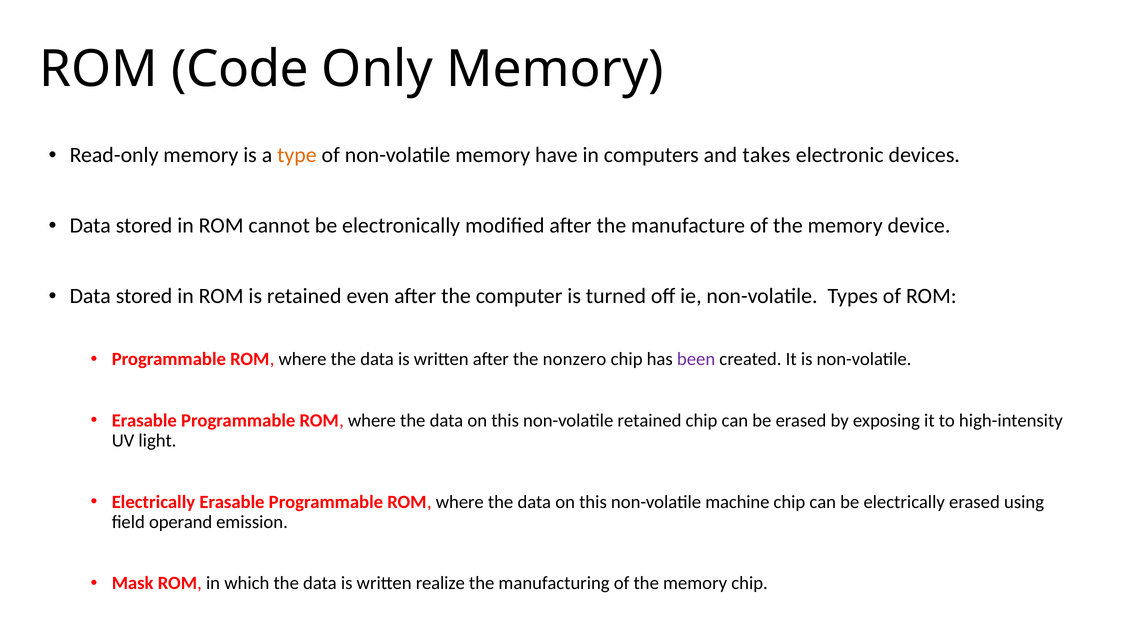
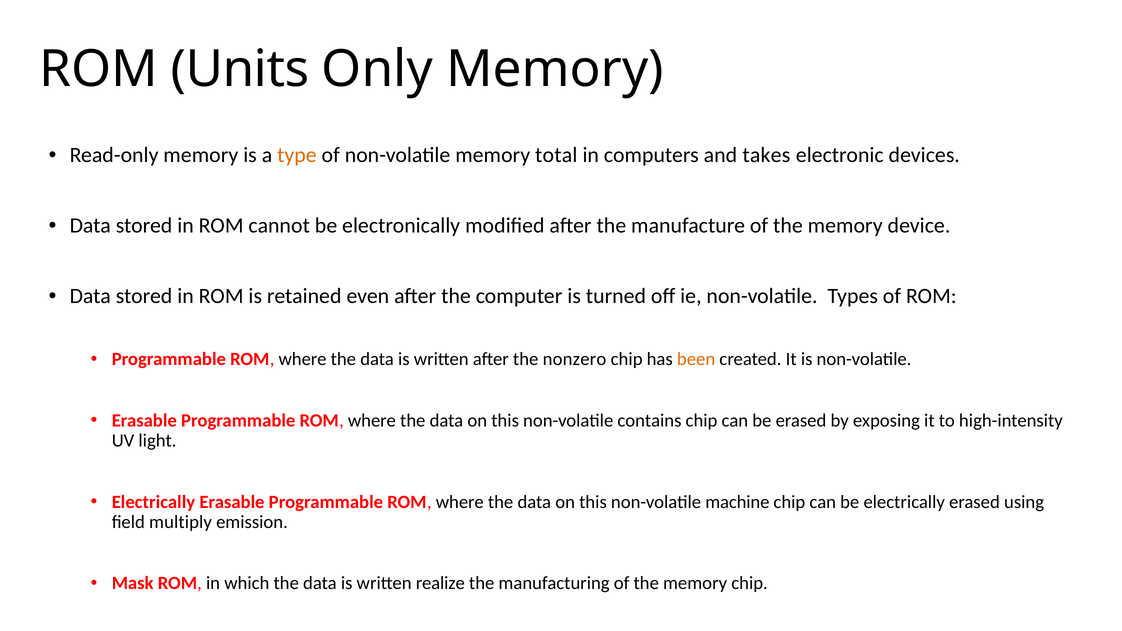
Code: Code -> Units (240, 69)
have: have -> total (556, 155)
been colour: purple -> orange (696, 359)
non-volatile retained: retained -> contains (649, 421)
operand: operand -> multiply (181, 522)
